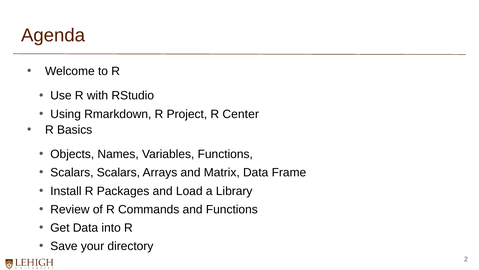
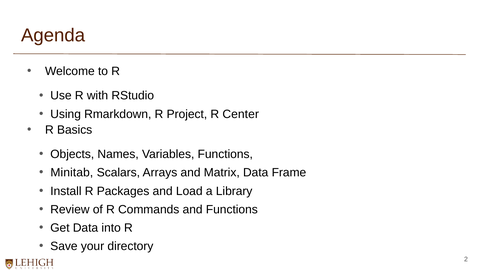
Scalars: Scalars -> Minitab (72, 172)
